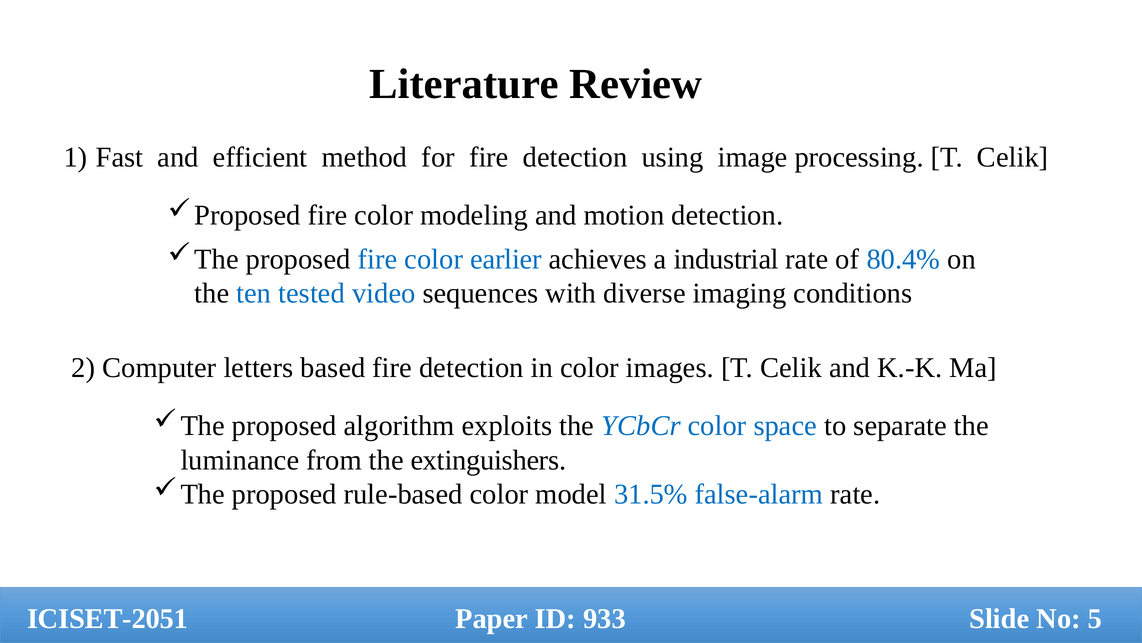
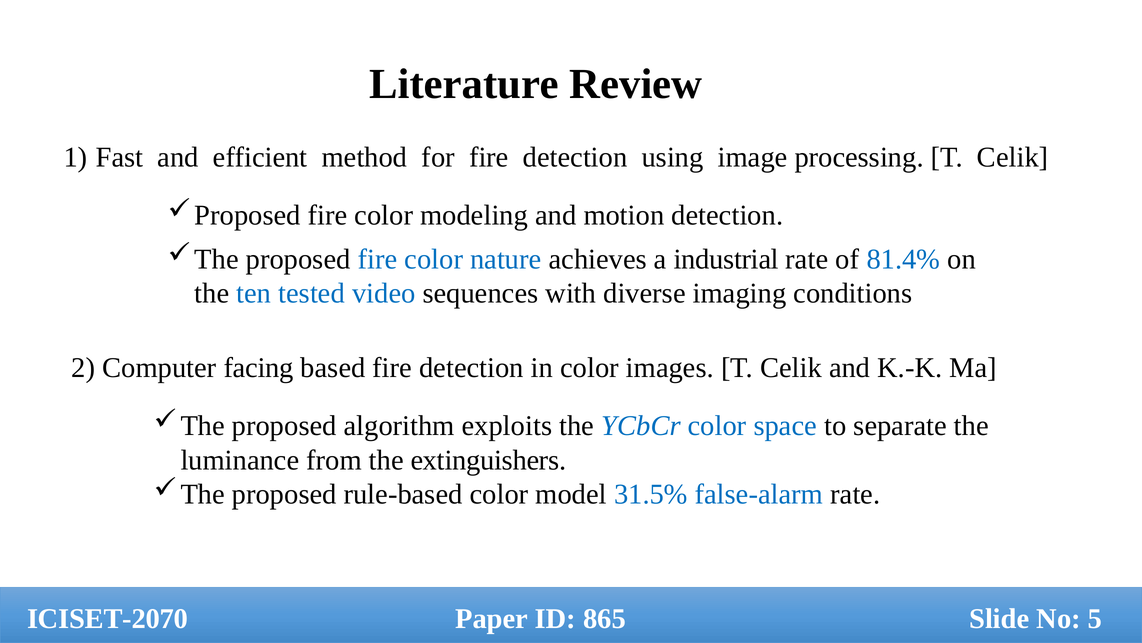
earlier: earlier -> nature (506, 259)
80.4%: 80.4% -> 81.4% (903, 259)
letters: letters -> facing (259, 368)
ICISET-2051: ICISET-2051 -> ICISET-2070 (107, 618)
933: 933 -> 865 (604, 618)
